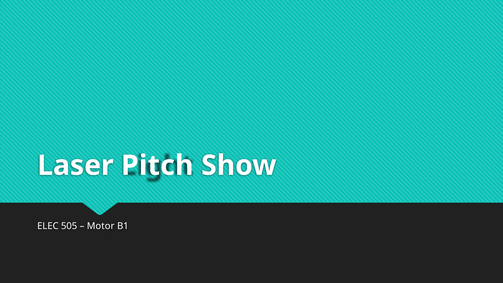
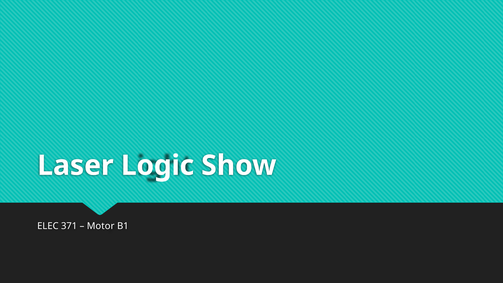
Pitch: Pitch -> Logic (158, 165)
505: 505 -> 371 (69, 226)
